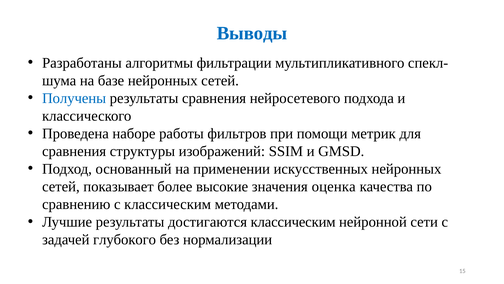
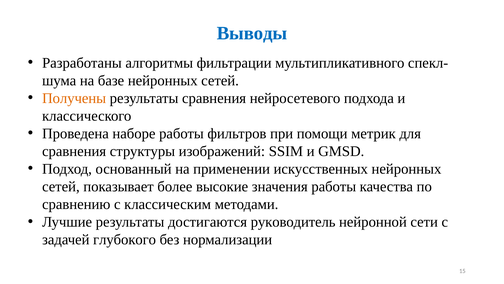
Получены colour: blue -> orange (74, 98)
значения оценка: оценка -> работы (334, 186)
достигаются классическим: классическим -> руководитель (293, 222)
